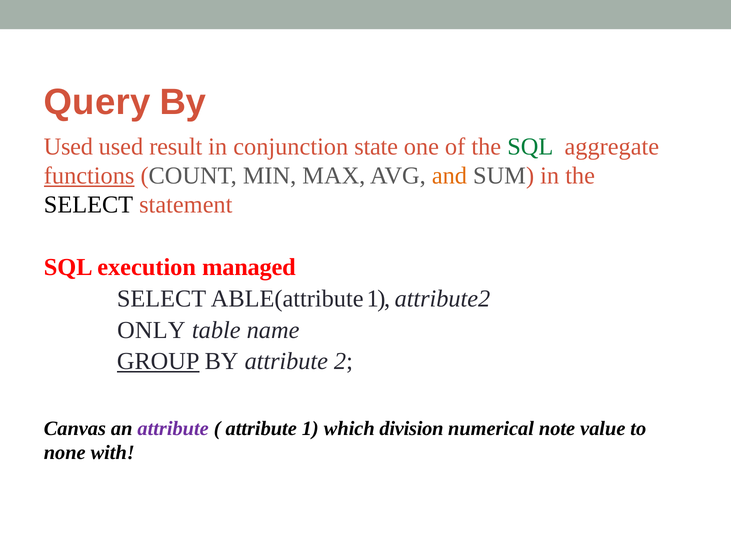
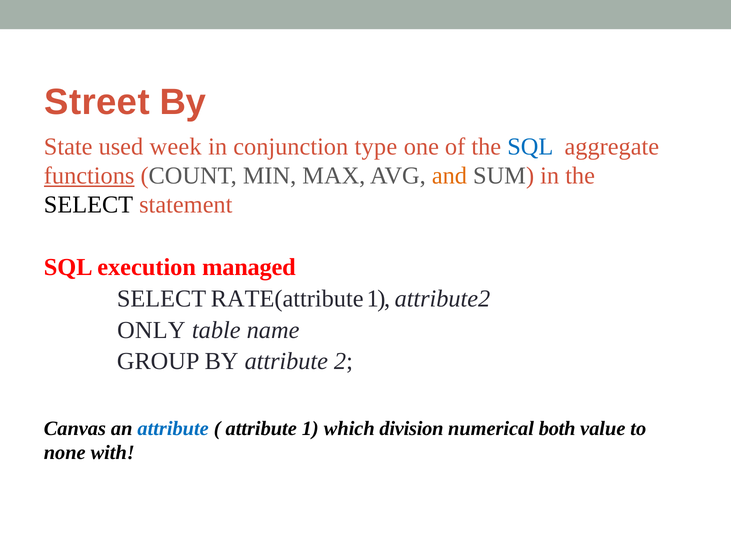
Query: Query -> Street (97, 102)
Used: Used -> State (68, 147)
result: result -> week (176, 147)
state: state -> type (376, 147)
SQL colour: green -> blue (530, 147)
ABLE(attribute: ABLE(attribute -> RATE(attribute (287, 299)
GROUP underline: present -> none (158, 362)
attribute colour: purple -> blue (173, 429)
note: note -> both (557, 429)
